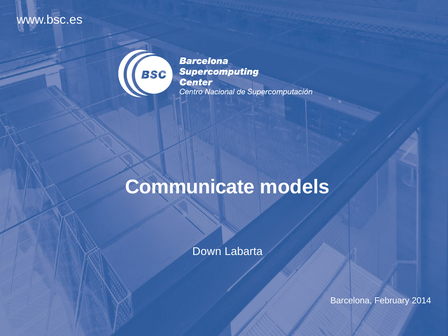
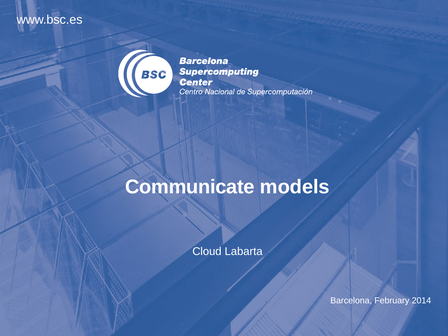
Down: Down -> Cloud (207, 251)
